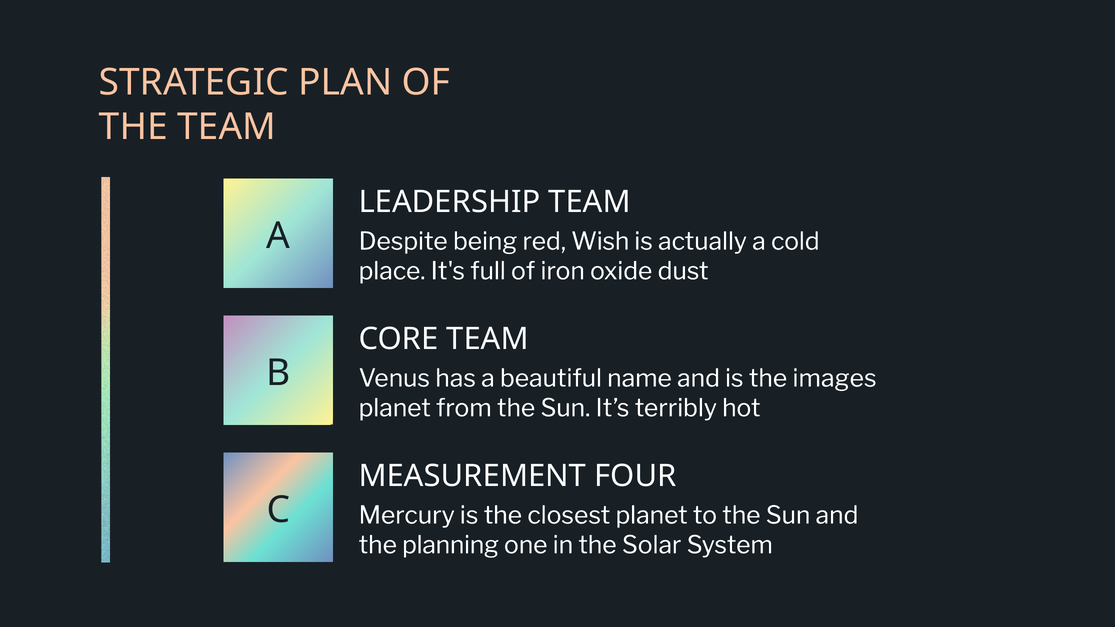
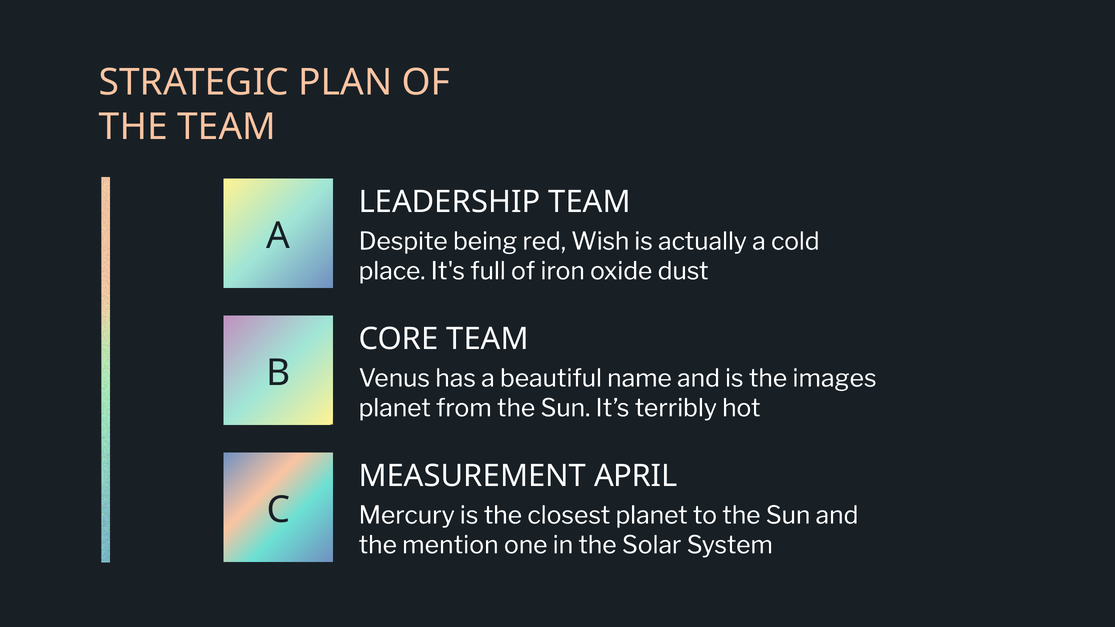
FOUR: FOUR -> APRIL (636, 476)
planning: planning -> mention (450, 545)
